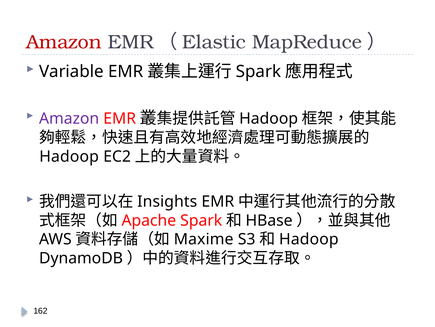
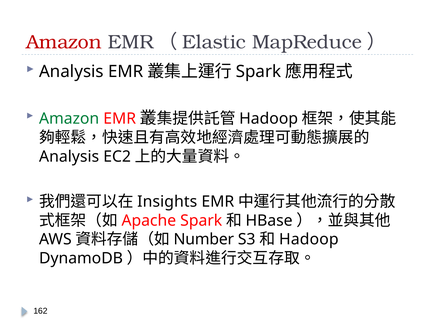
Variable: Variable -> Analysis (71, 72)
Amazon colour: purple -> green (69, 118)
Hadoop: Hadoop -> Analysis (69, 156)
Maxime: Maxime -> Number (204, 239)
